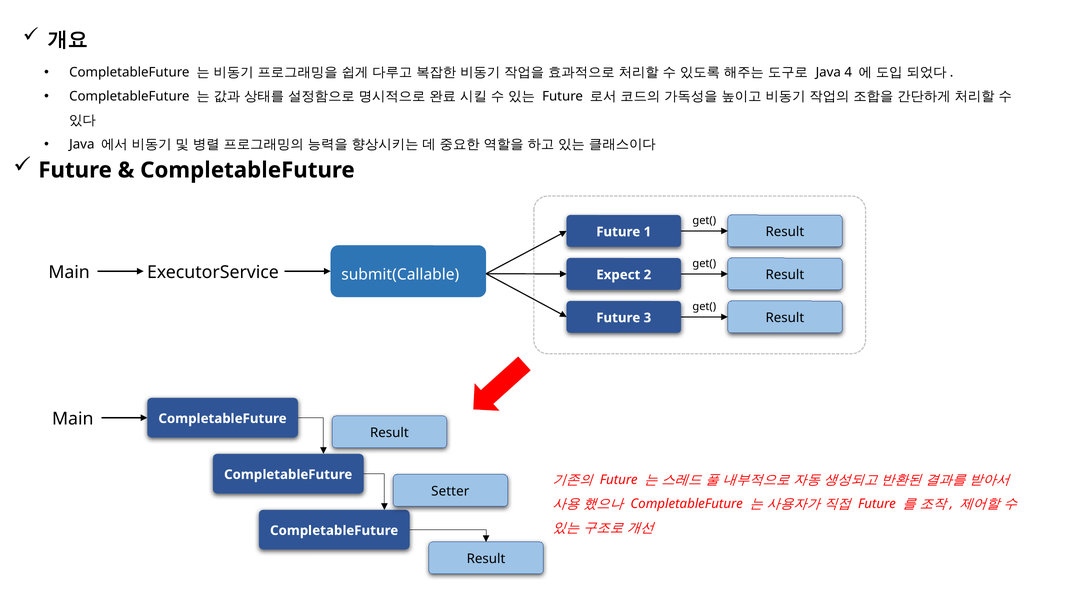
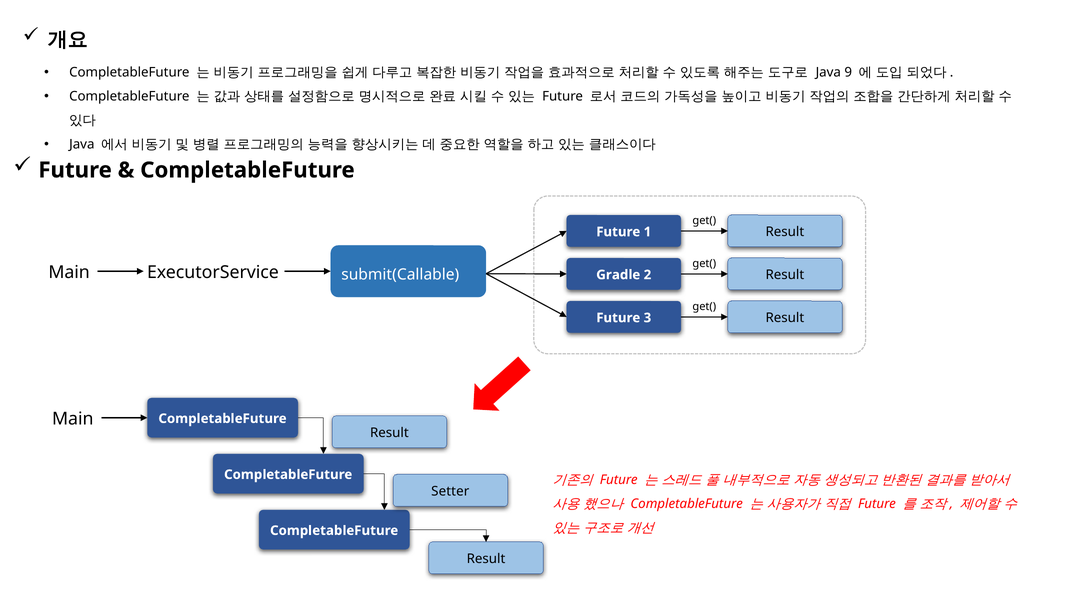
4: 4 -> 9 (848, 72)
Expect: Expect -> Gradle (618, 275)
